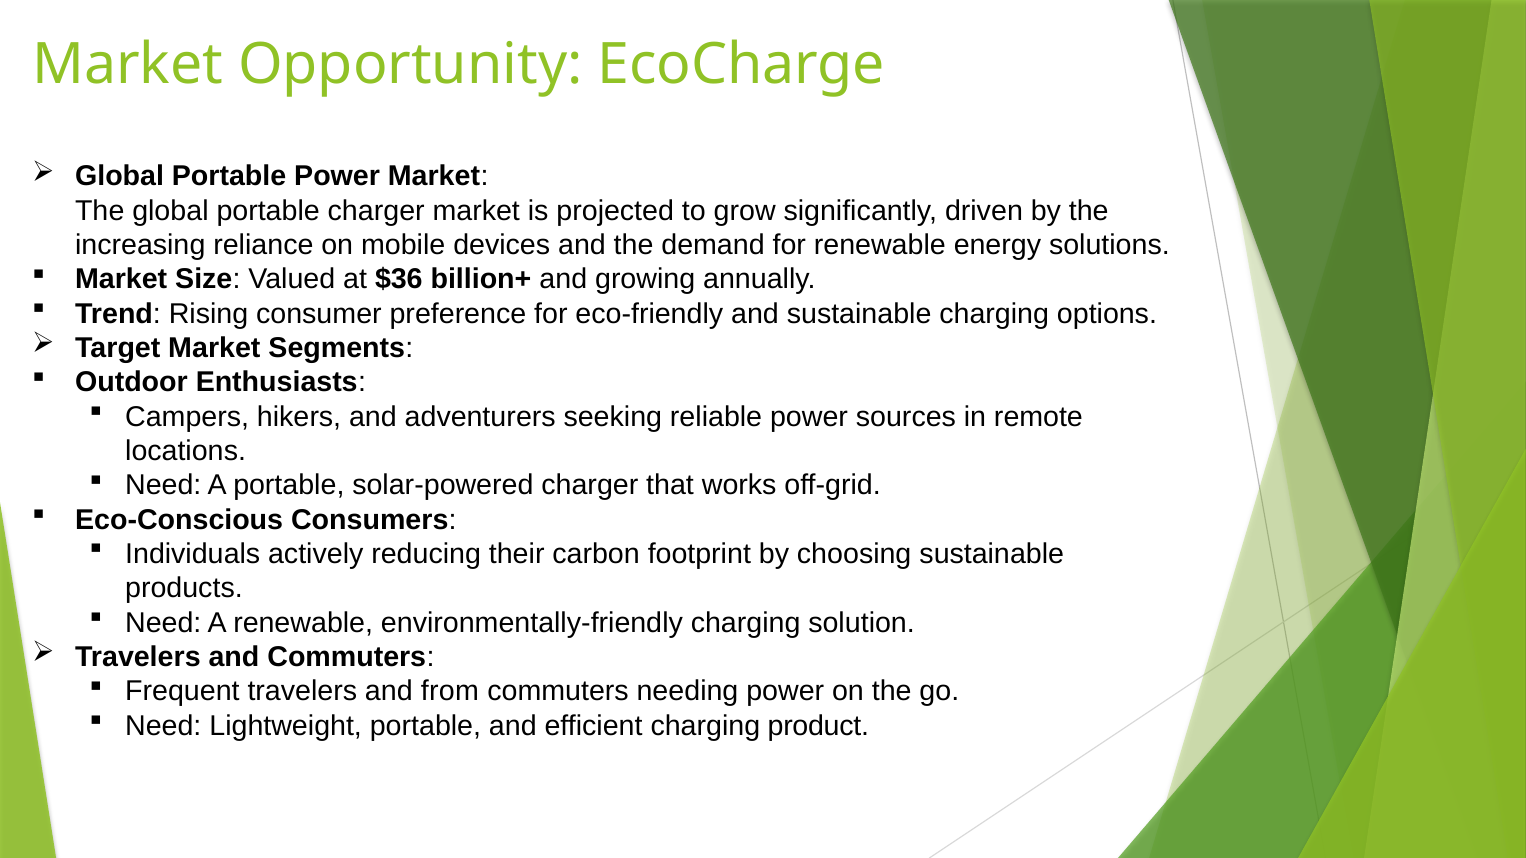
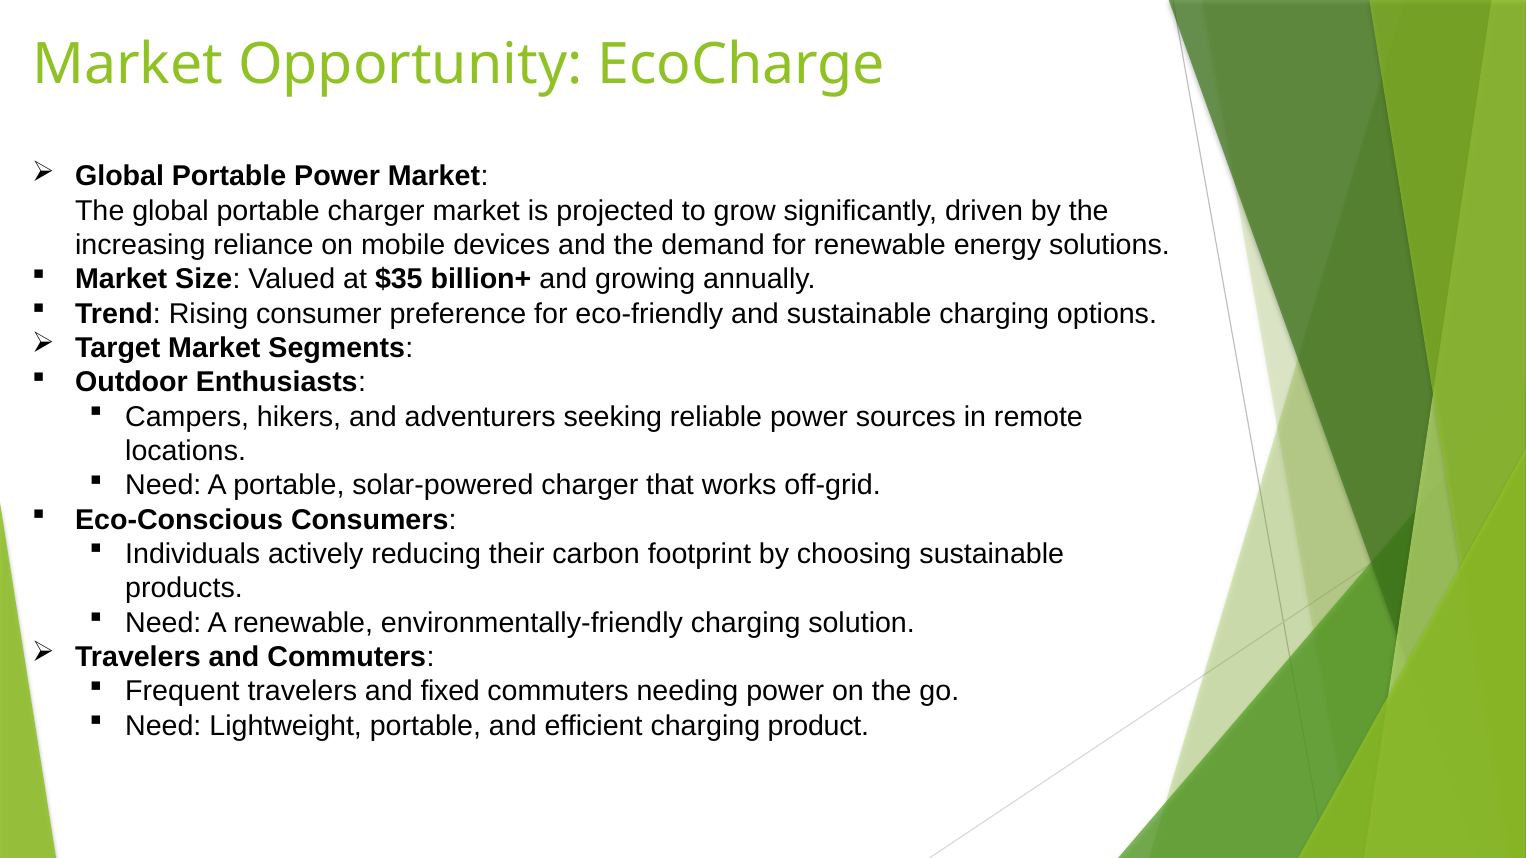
$36: $36 -> $35 (399, 280)
from: from -> fixed (450, 692)
